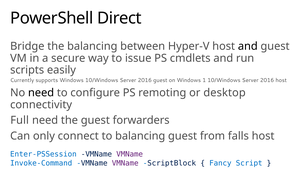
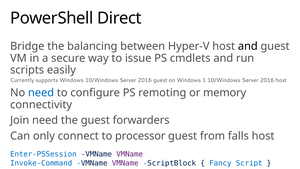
need colour: black -> blue (41, 93)
desktop: desktop -> memory (225, 93)
Full: Full -> Join (20, 120)
to balancing: balancing -> processor (140, 136)
